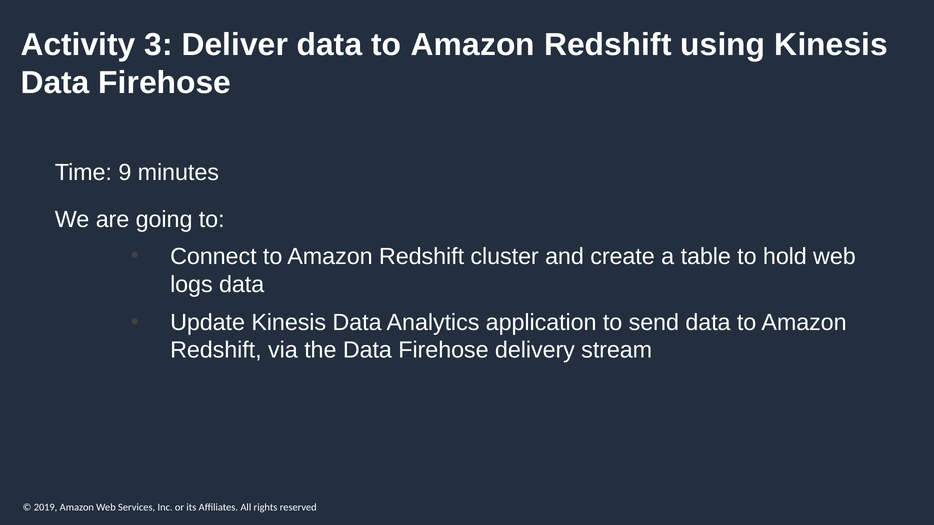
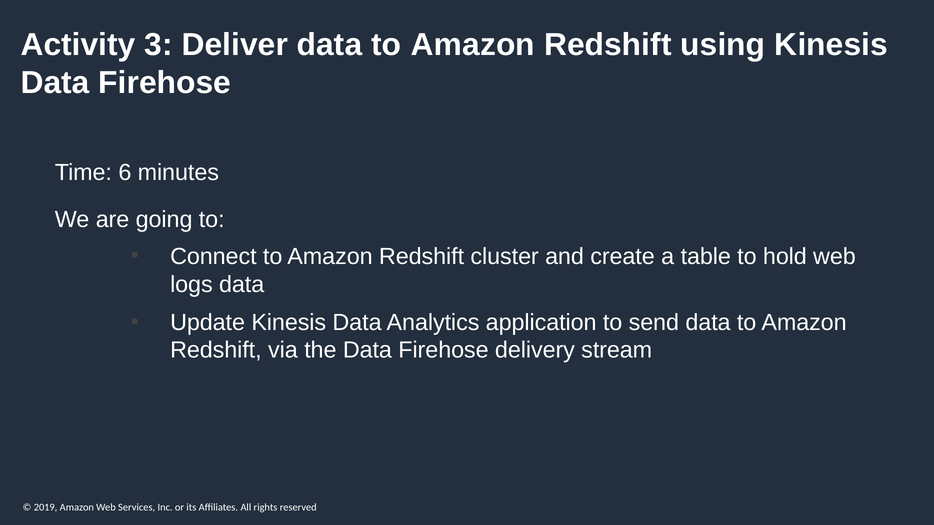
9: 9 -> 6 (125, 173)
